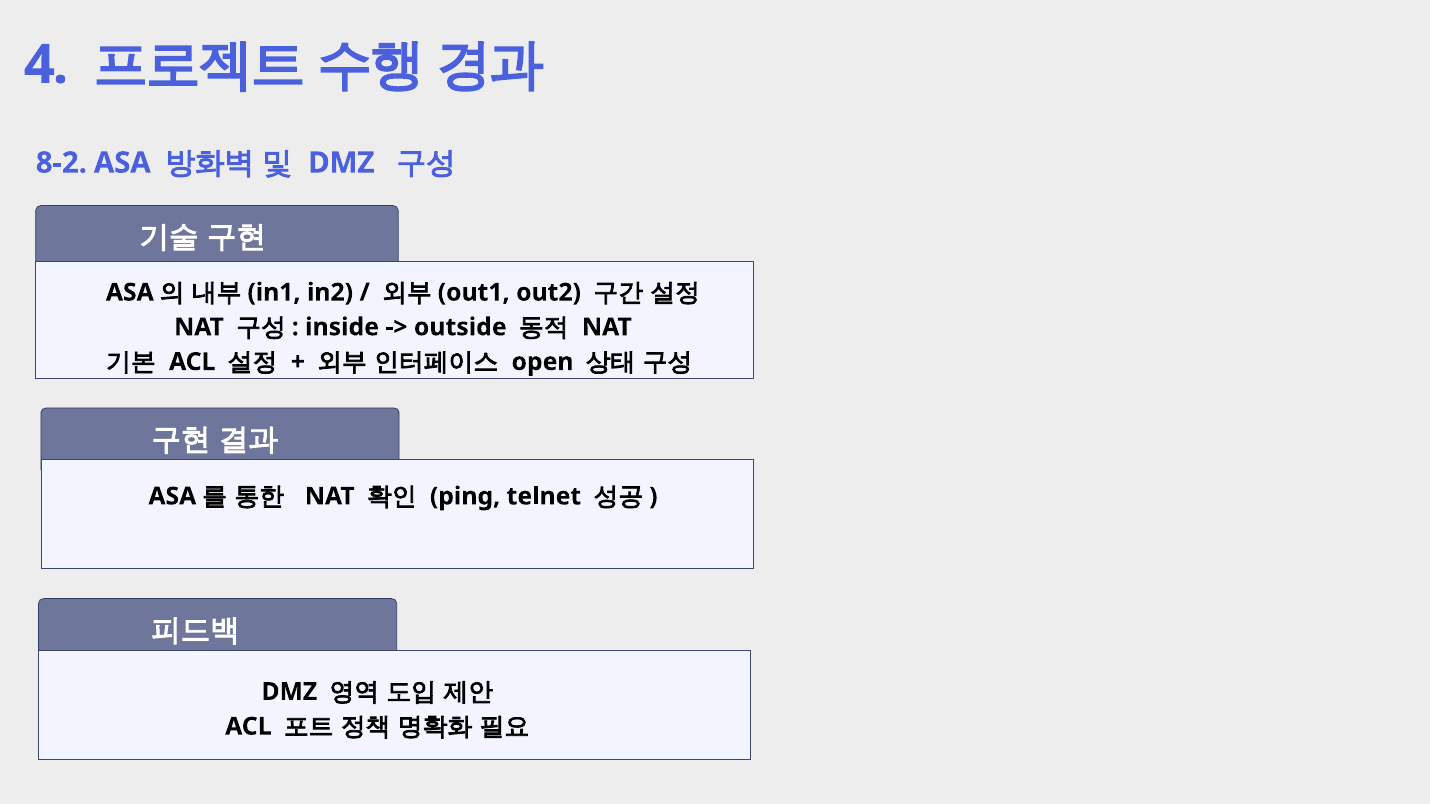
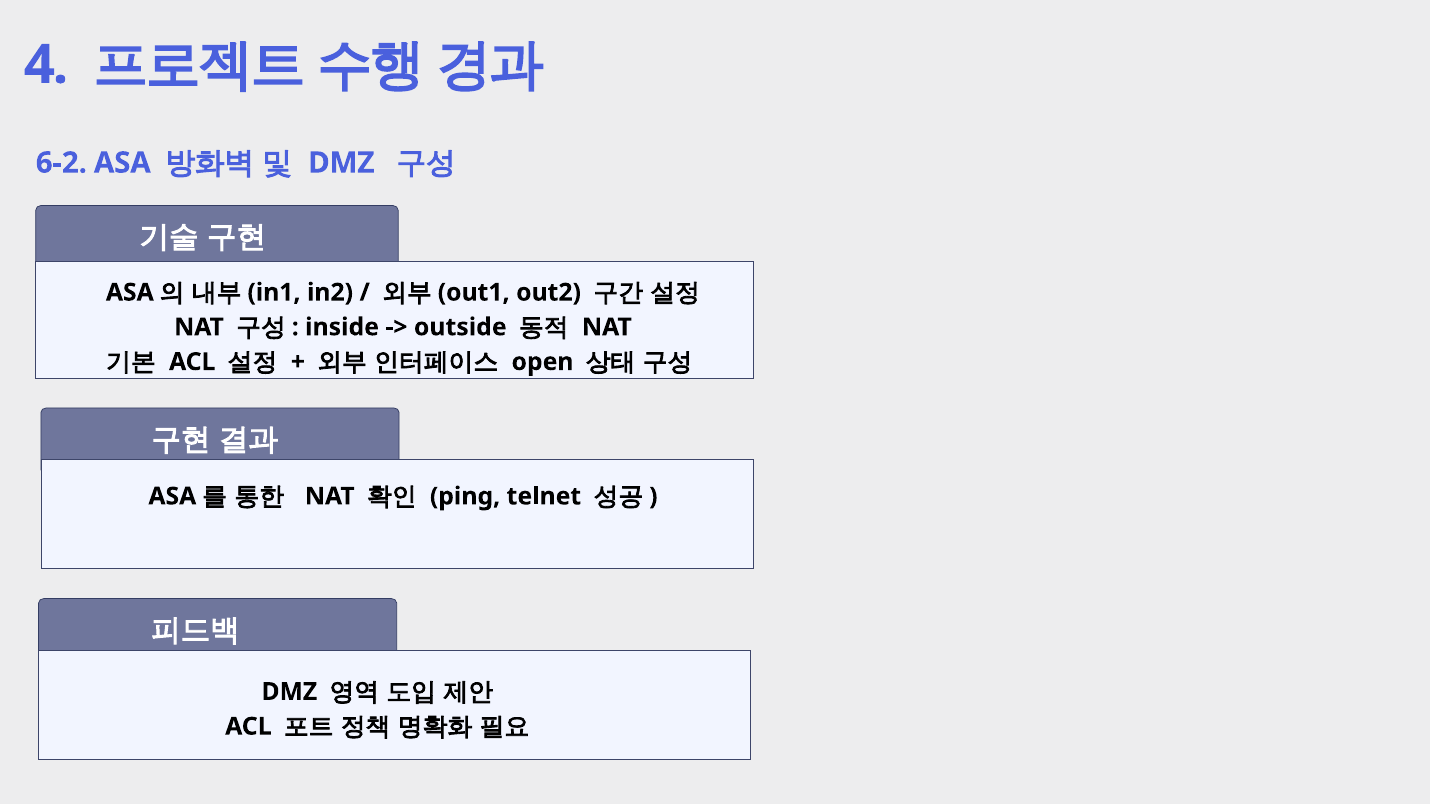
8-2: 8-2 -> 6-2 (61, 163)
